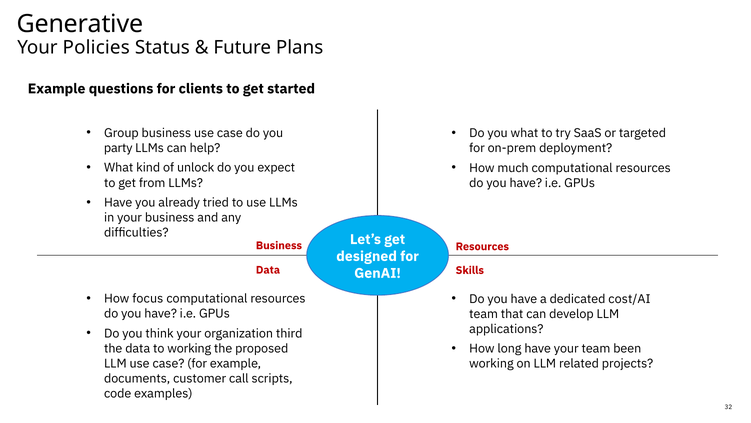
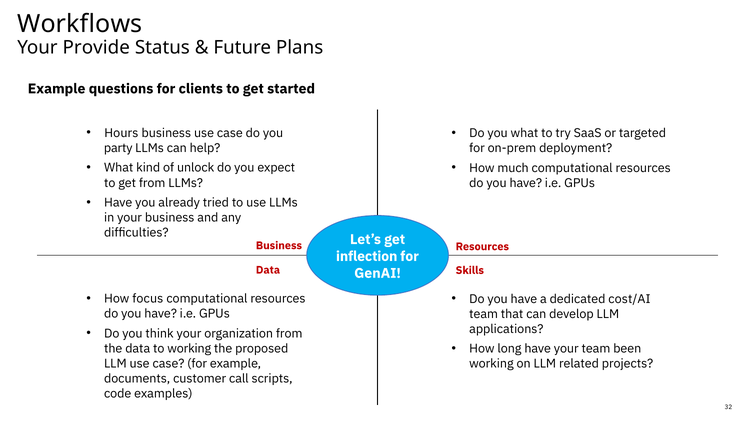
Generative: Generative -> Workflows (80, 24)
Policies: Policies -> Provide (96, 48)
Group: Group -> Hours (121, 133)
designed: designed -> inflection (367, 256)
organization third: third -> from (289, 333)
